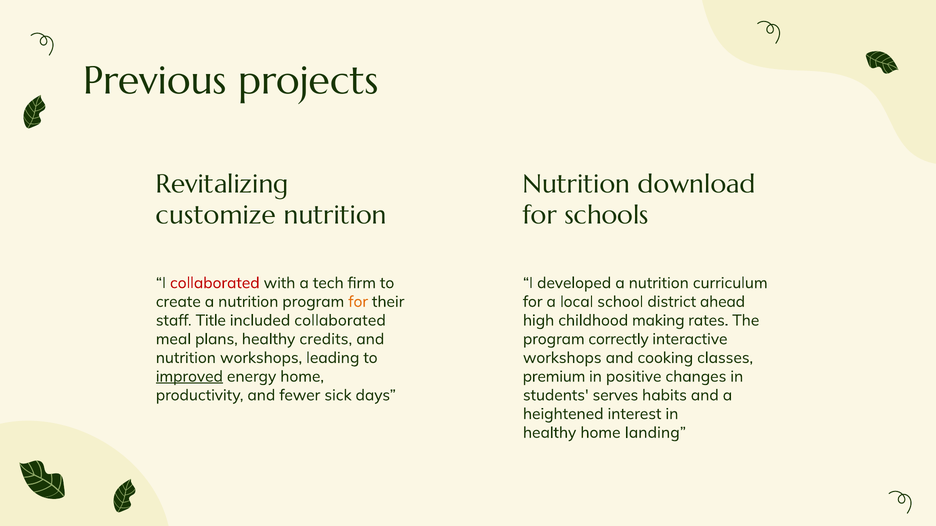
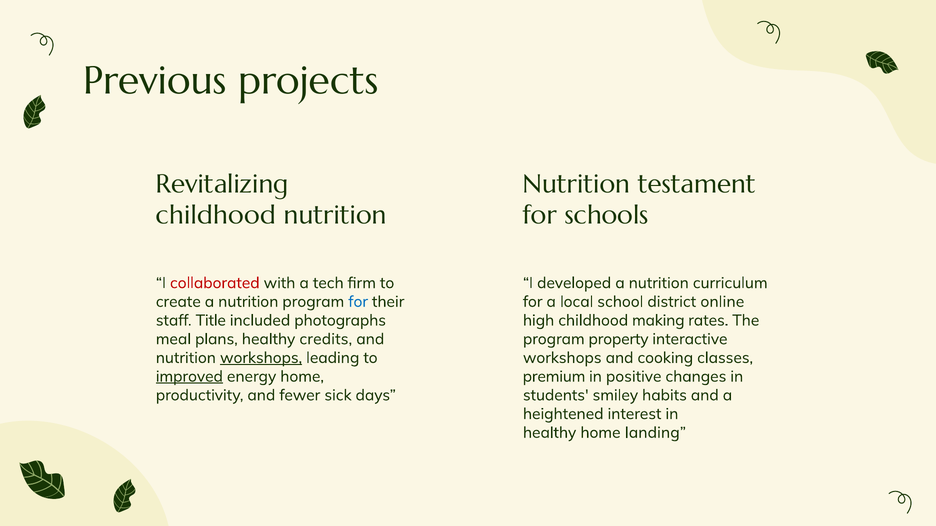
download: download -> testament (697, 184)
customize: customize -> childhood (216, 215)
for colour: orange -> blue (358, 302)
ahead: ahead -> online (722, 302)
included collaborated: collaborated -> photographs (340, 321)
correctly: correctly -> property (619, 339)
workshops underline: none -> present (261, 358)
serves: serves -> smiley (615, 396)
